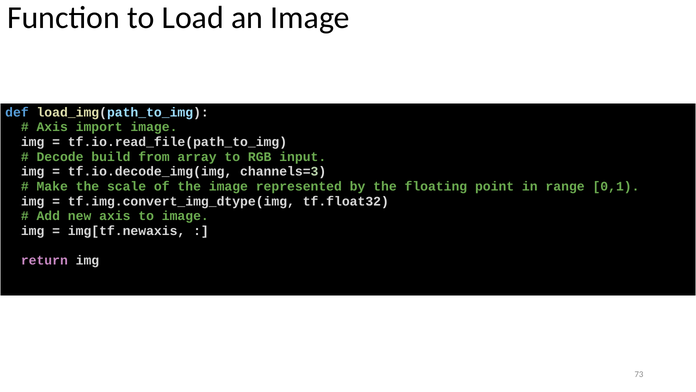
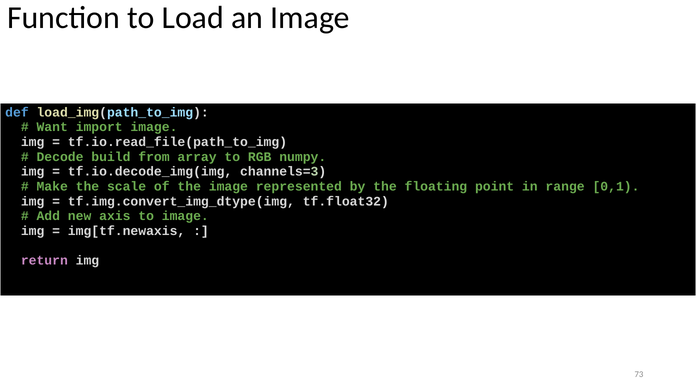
Axis: Axis -> Want (52, 127)
input: input -> numpy (303, 157)
